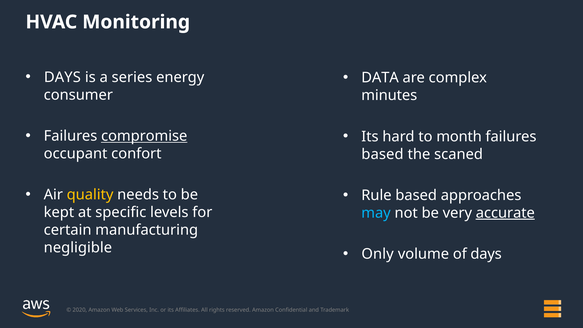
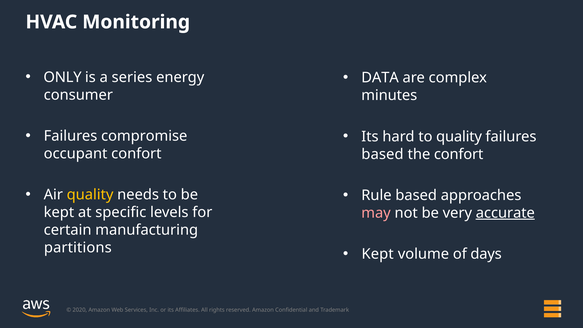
DAYS: DAYS -> ONLY (63, 77)
compromise underline: present -> none (144, 136)
to month: month -> quality (459, 137)
the scaned: scaned -> confort (459, 154)
may colour: light blue -> pink (376, 213)
negligible: negligible -> partitions (78, 248)
Only: Only -> Kept (378, 254)
